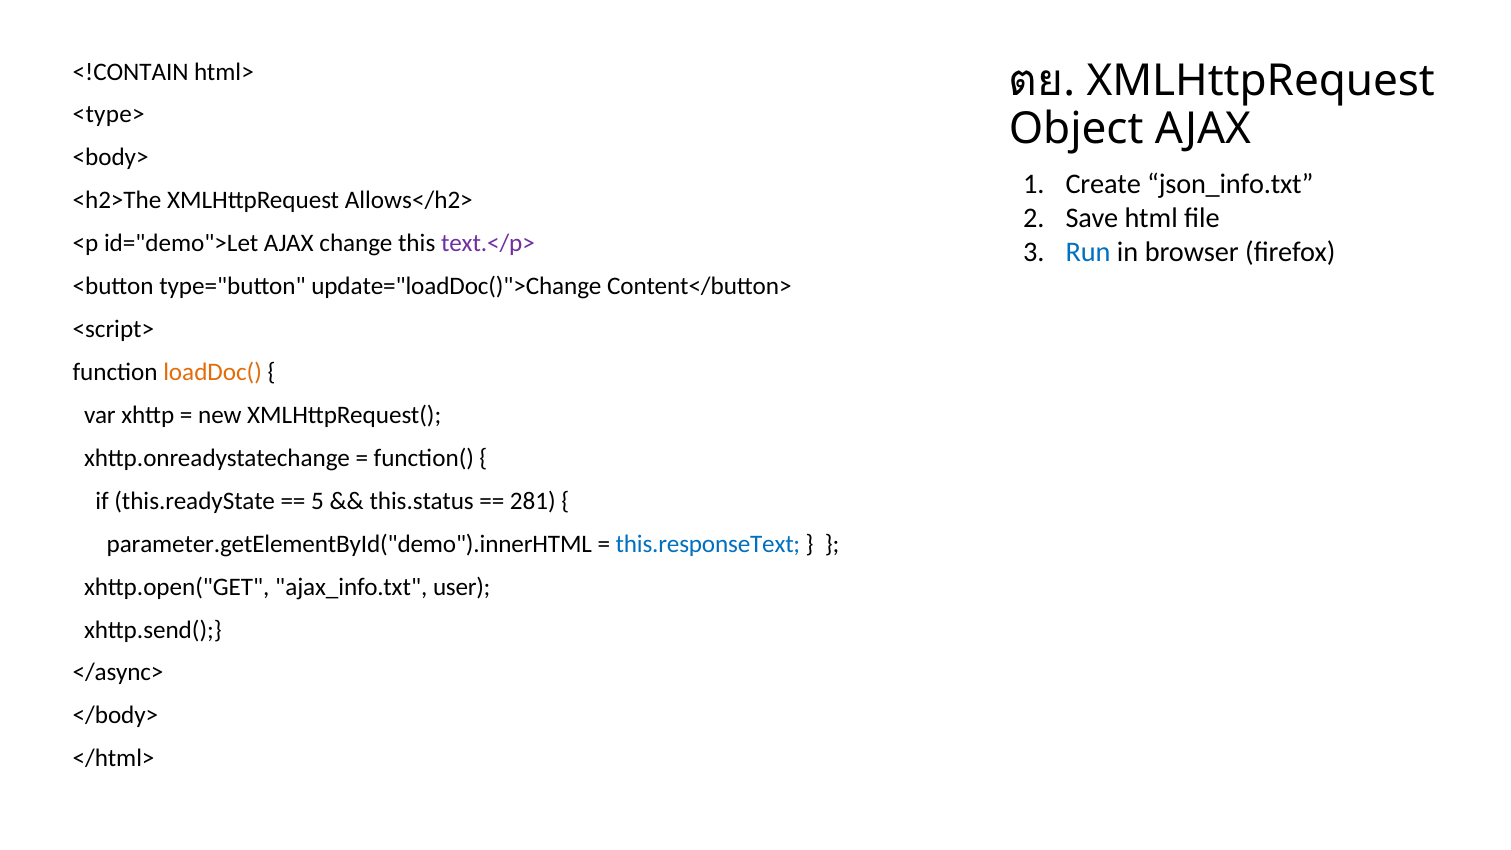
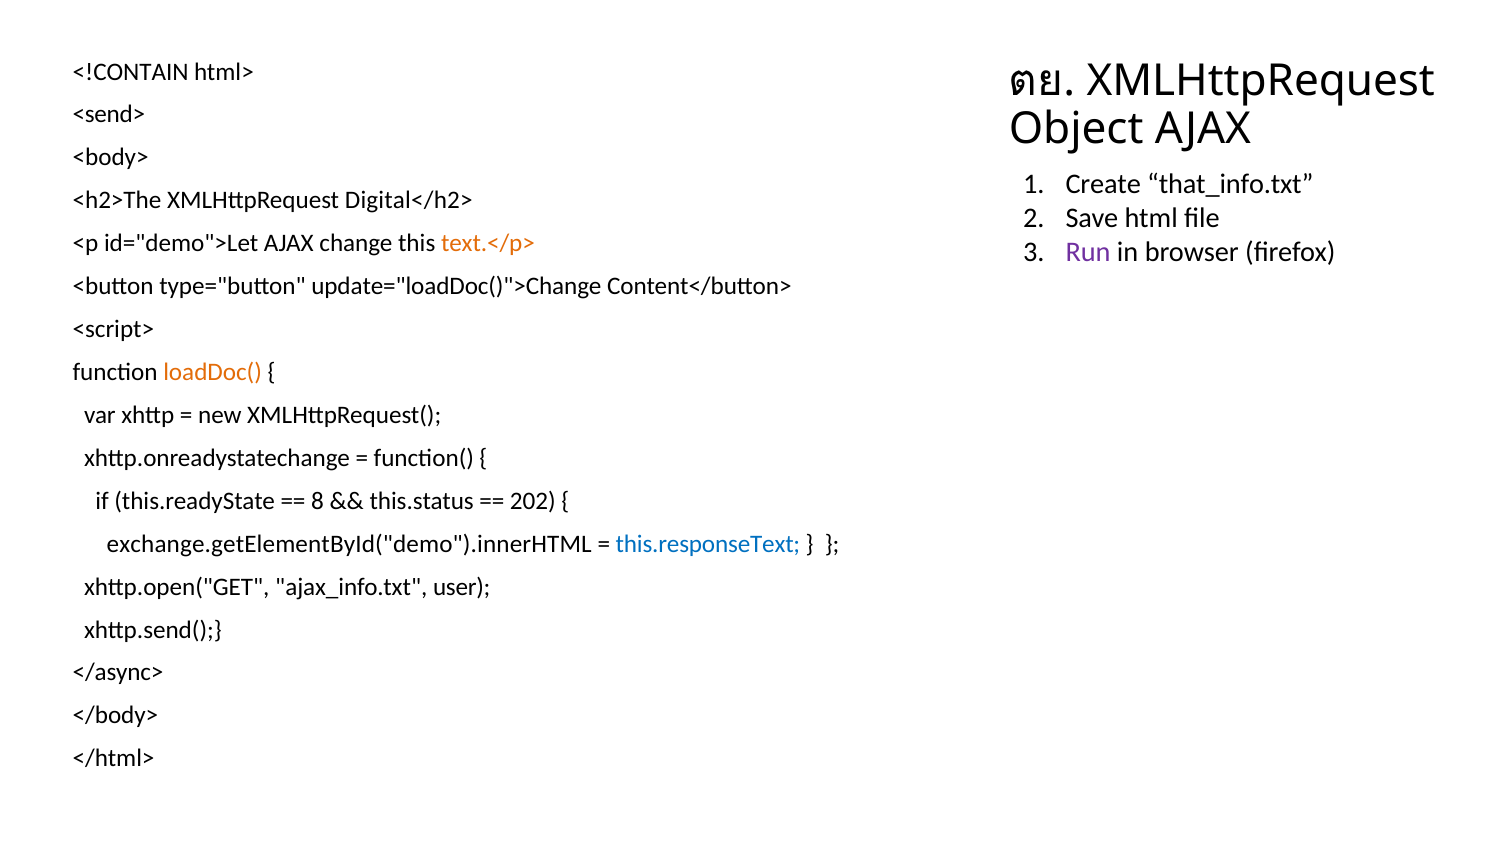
<type>: <type> -> <send> (109, 115)
json_info.txt: json_info.txt -> that_info.txt (1230, 184)
Allows</h2>: Allows</h2> -> Digital</h2> (409, 200)
text.</p> colour: purple -> orange (488, 243)
Run colour: blue -> purple (1088, 252)
5: 5 -> 8 (318, 501)
281: 281 -> 202 (533, 501)
parameter.getElementById("demo").innerHTML: parameter.getElementById("demo").innerHTML -> exchange.getElementById("demo").innerHTML (349, 544)
